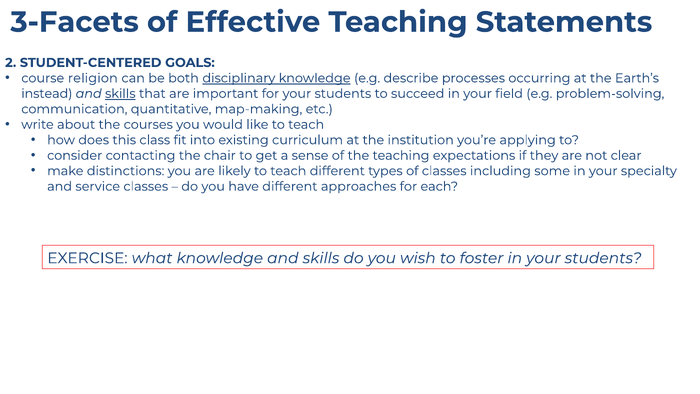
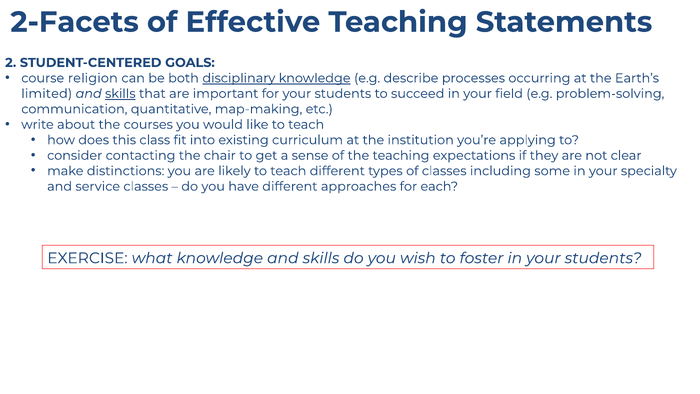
3-Facets: 3-Facets -> 2-Facets (75, 22)
instead: instead -> limited (47, 94)
